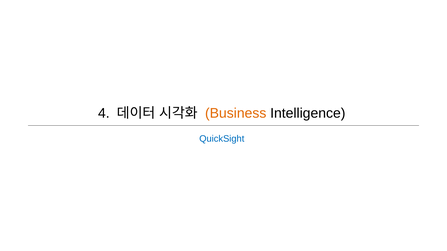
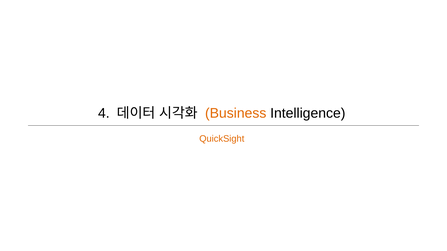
QuickSight colour: blue -> orange (222, 139)
